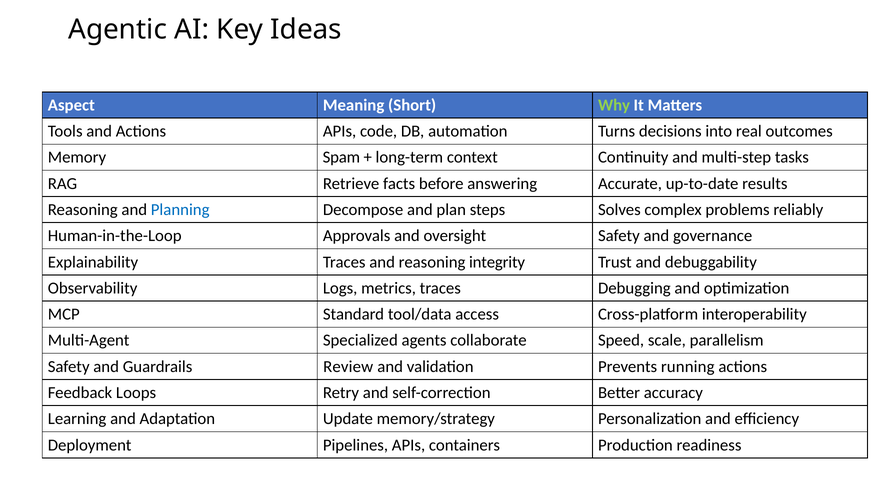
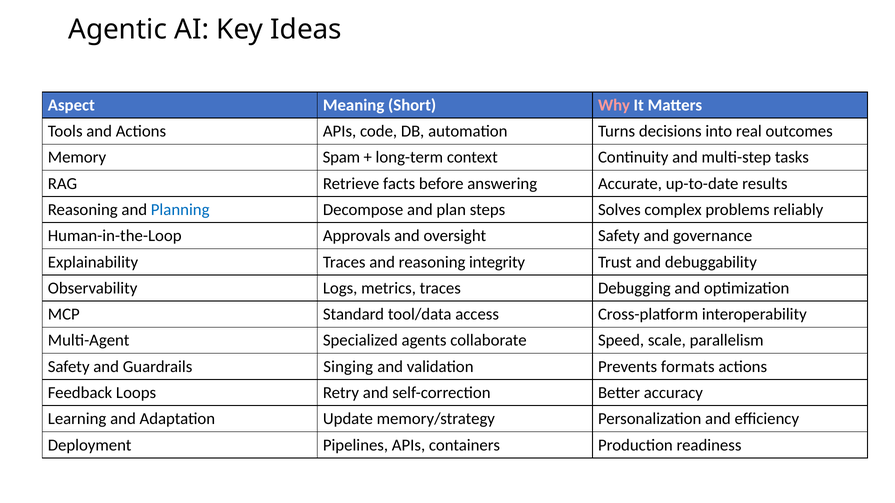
Why colour: light green -> pink (614, 105)
Review: Review -> Singing (348, 367)
running: running -> formats (688, 367)
